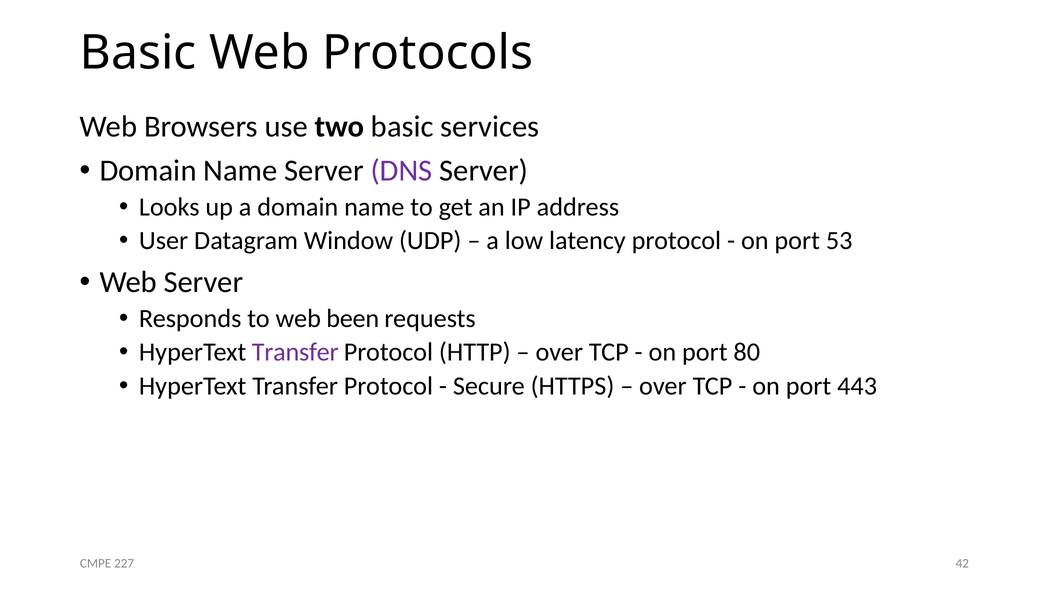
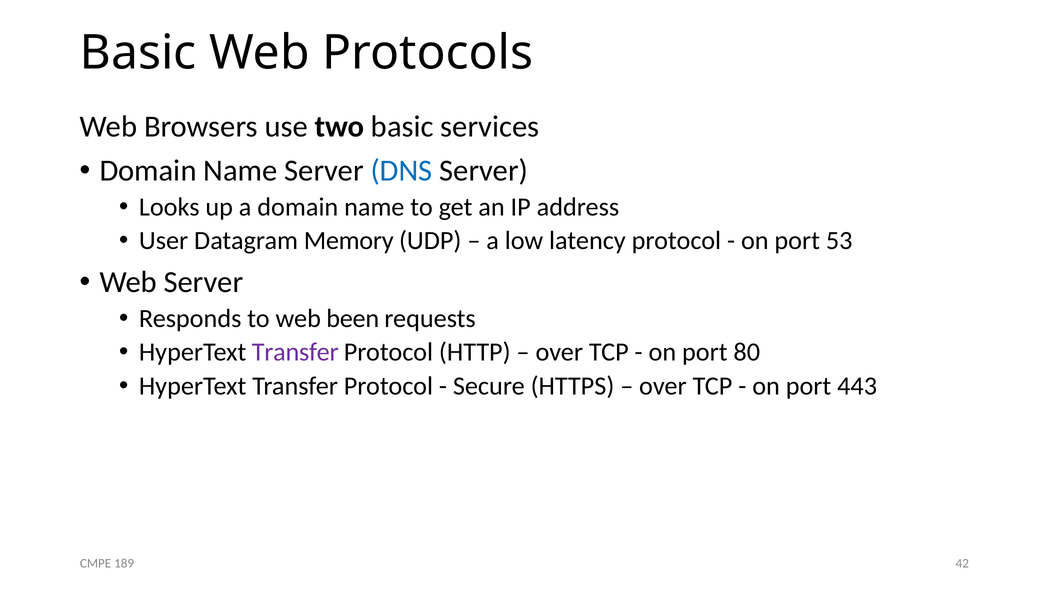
DNS colour: purple -> blue (402, 171)
Window: Window -> Memory (349, 241)
227: 227 -> 189 (124, 563)
